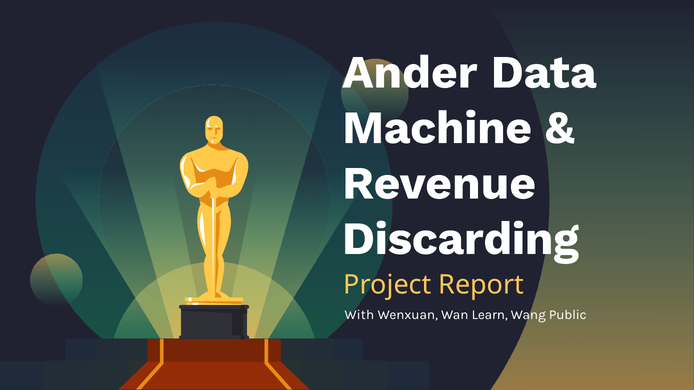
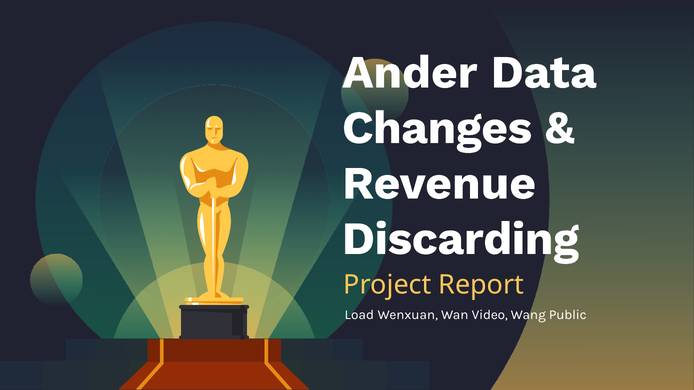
Machine: Machine -> Changes (437, 128)
With: With -> Load (359, 315)
Learn: Learn -> Video (490, 315)
